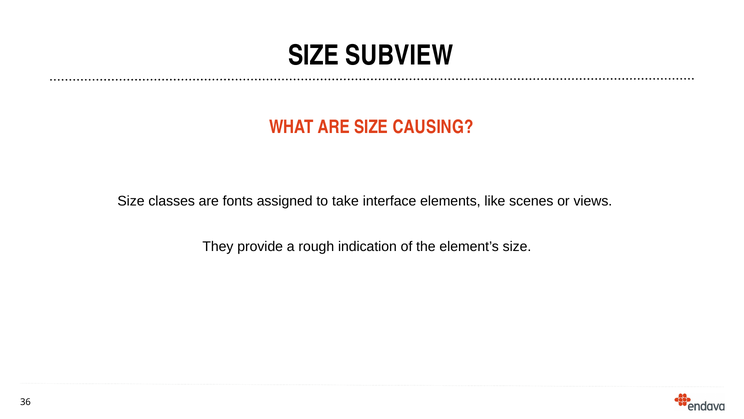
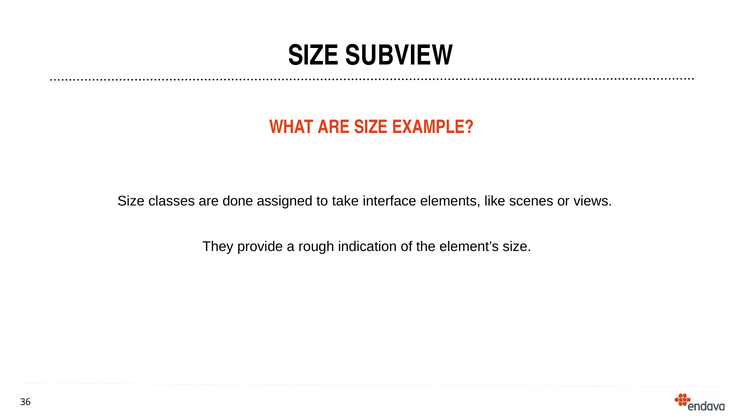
CAUSING: CAUSING -> EXAMPLE (433, 127)
fonts: fonts -> done (238, 201)
